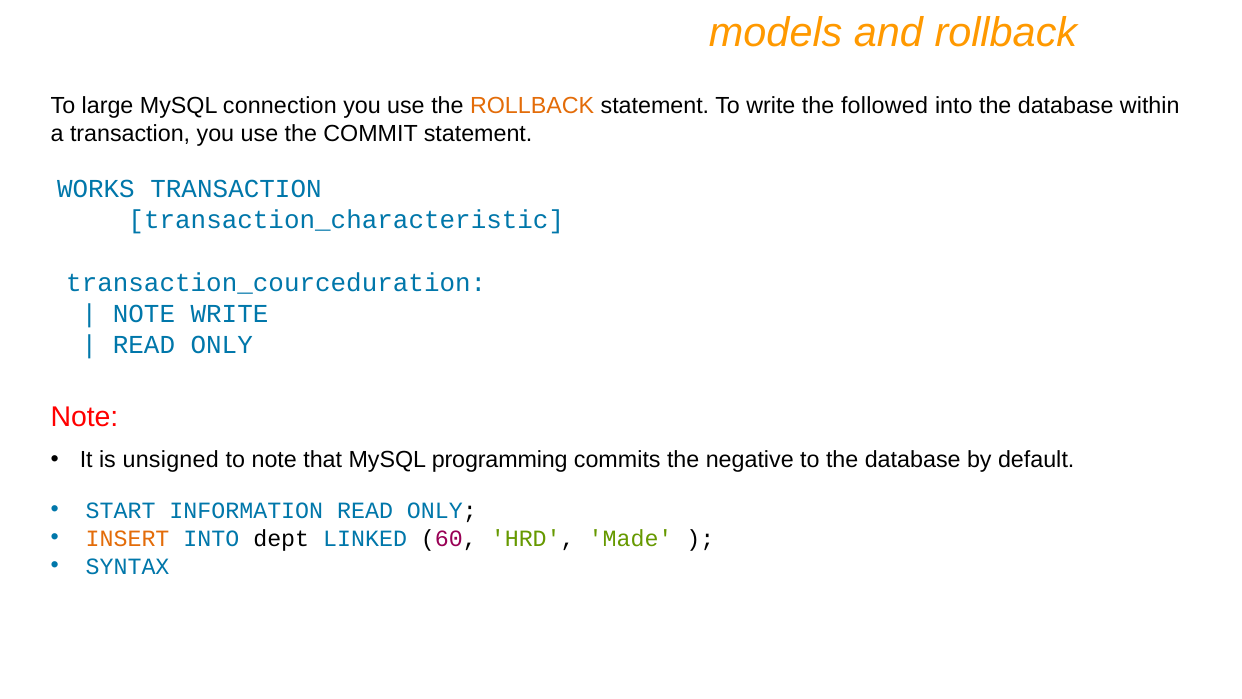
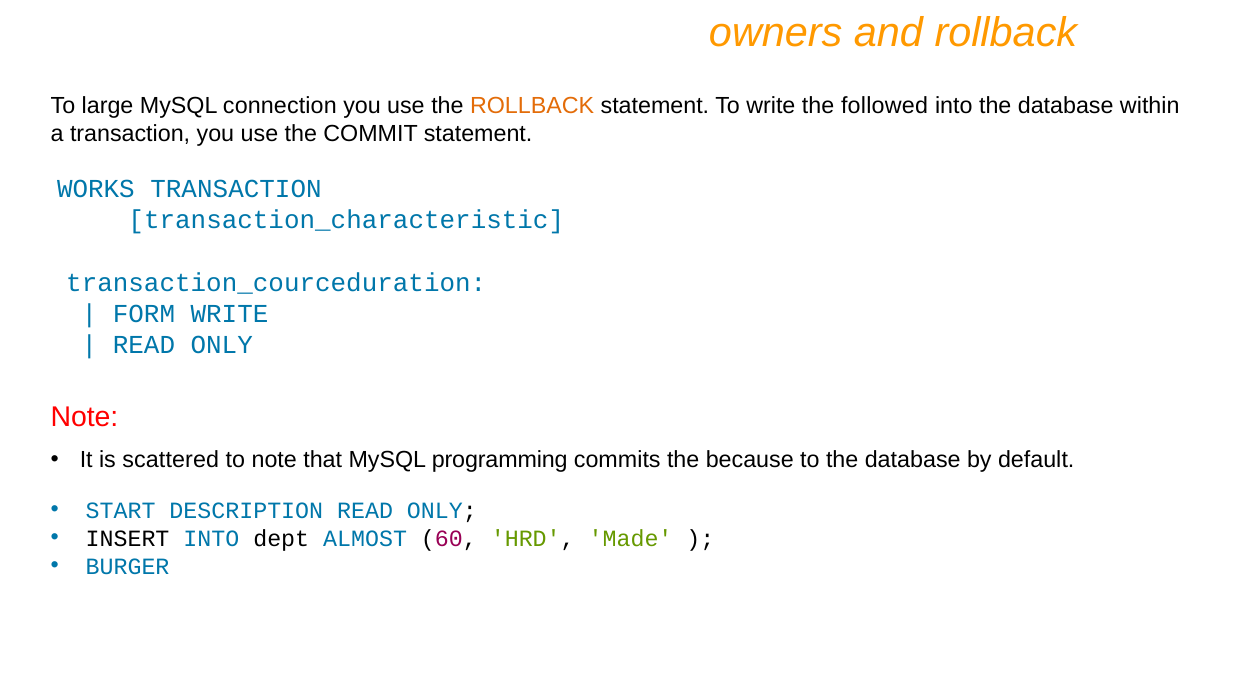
models: models -> owners (776, 32)
NOTE: NOTE -> FORM (144, 313)
unsigned: unsigned -> scattered (171, 460)
negative: negative -> because (750, 460)
INFORMATION: INFORMATION -> DESCRIPTION (246, 510)
INSERT colour: orange -> black (128, 538)
LINKED: LINKED -> ALMOST (365, 538)
SYNTAX: SYNTAX -> BURGER (128, 566)
